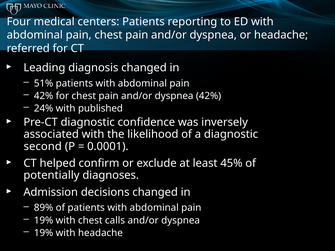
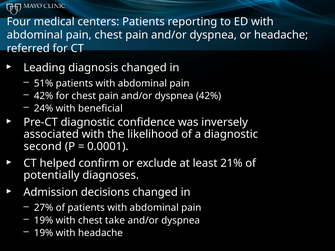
published: published -> beneficial (100, 109)
45%: 45% -> 21% (231, 163)
89%: 89% -> 27% (44, 208)
calls: calls -> take (115, 221)
